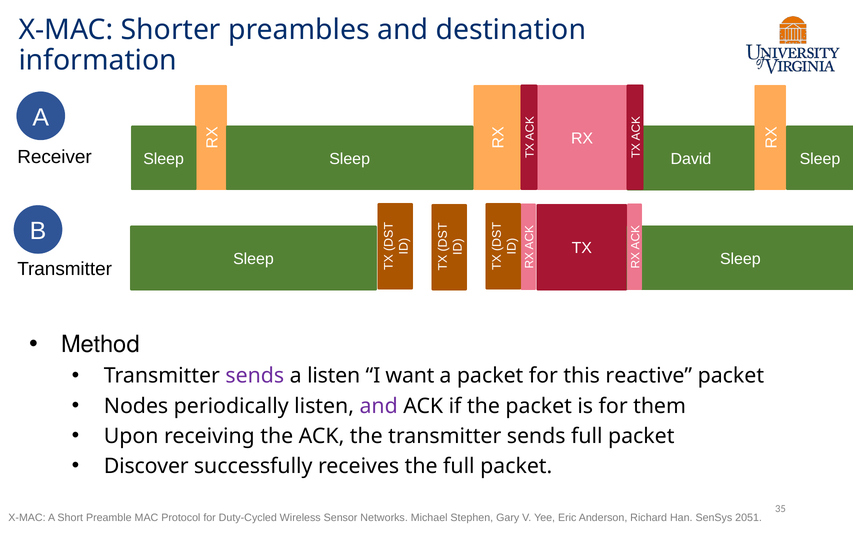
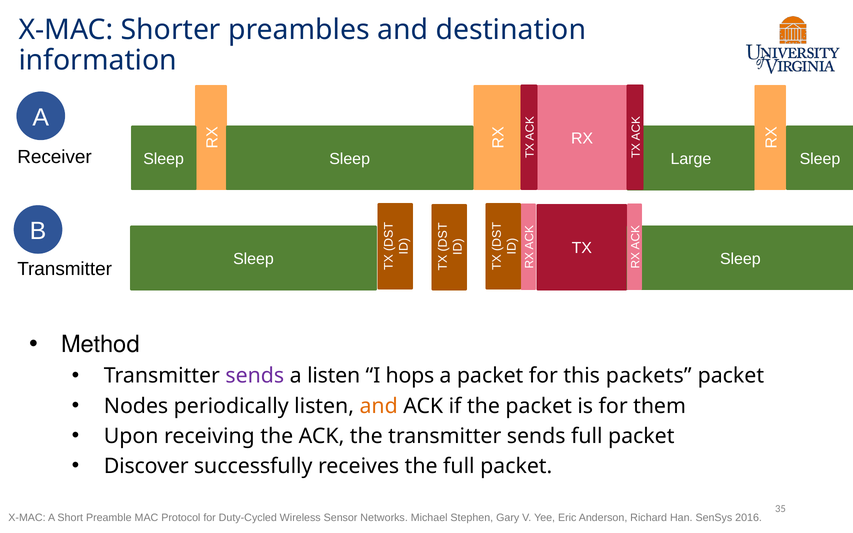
David: David -> Large (691, 159)
want: want -> hops (410, 376)
reactive: reactive -> packets (649, 376)
and colour: purple -> orange (379, 406)
2051: 2051 -> 2016 (749, 518)
